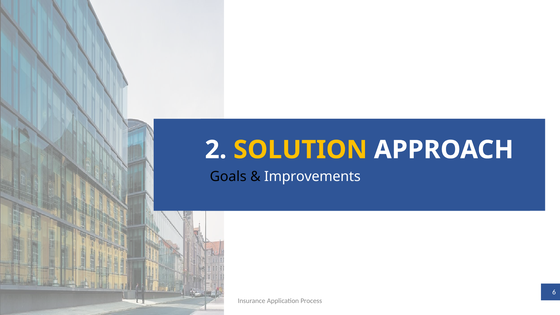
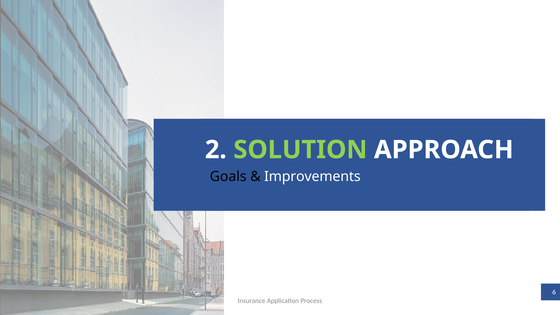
SOLUTION colour: yellow -> light green (300, 150)
